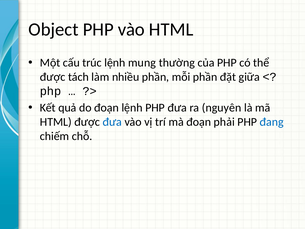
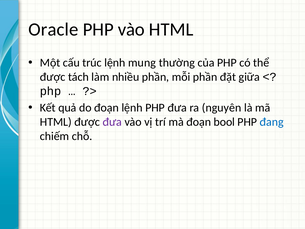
Object: Object -> Oracle (53, 29)
đưa colour: blue -> purple (112, 122)
phải: phải -> bool (224, 122)
